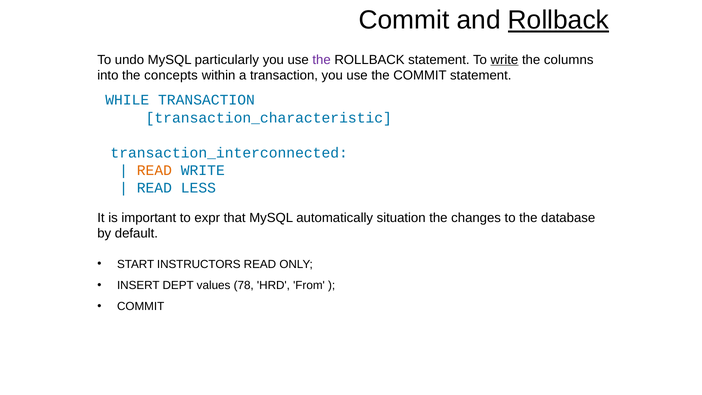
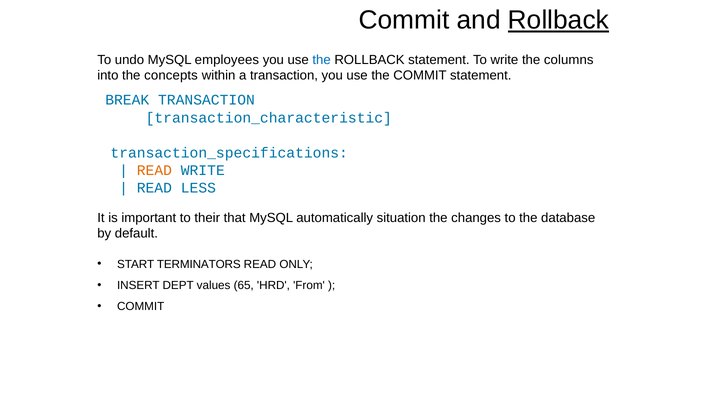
particularly: particularly -> employees (227, 60)
the colour: purple -> blue (322, 60)
write underline: present -> none (504, 60)
WHILE: WHILE -> BREAK (127, 100)
transaction_interconnected: transaction_interconnected -> transaction_specifications (229, 153)
expr: expr -> their (207, 218)
INSTRUCTORS: INSTRUCTORS -> TERMINATORS (199, 264)
78: 78 -> 65 (244, 285)
